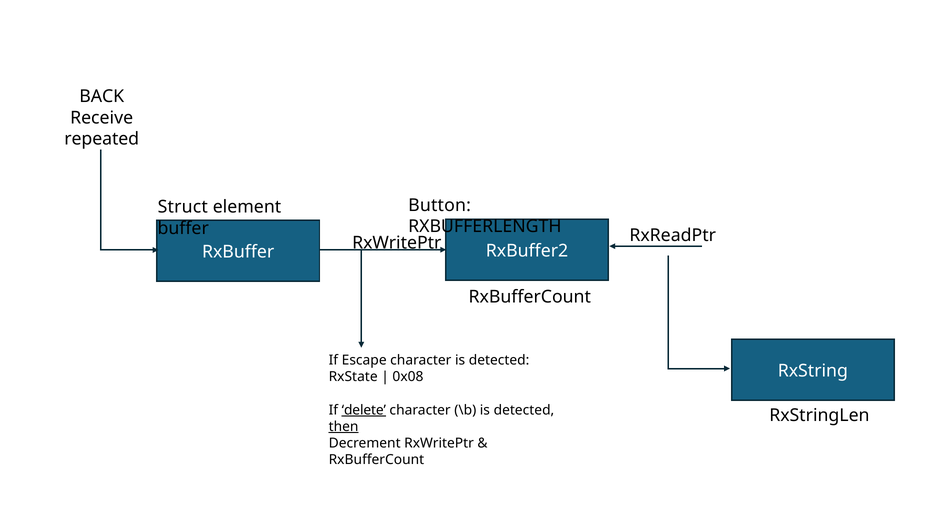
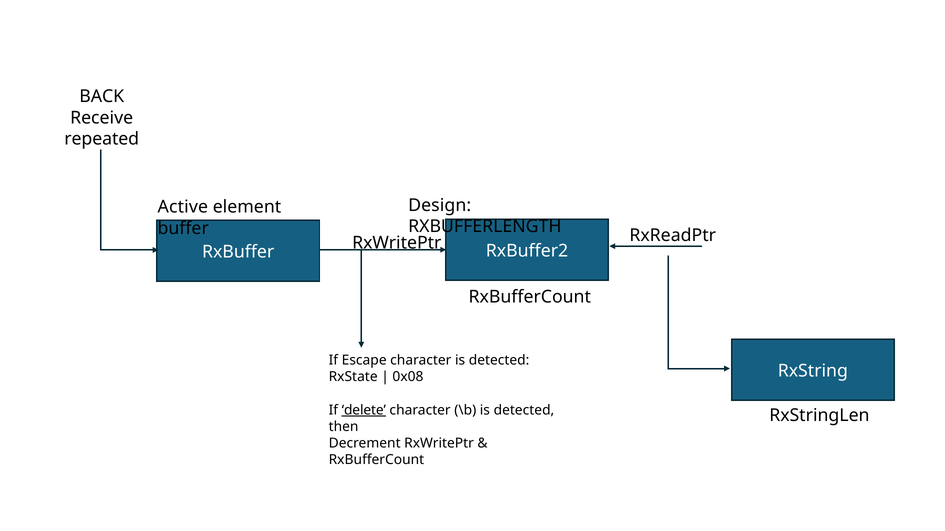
Button: Button -> Design (440, 205)
Struct: Struct -> Active (183, 207)
then underline: present -> none (344, 427)
